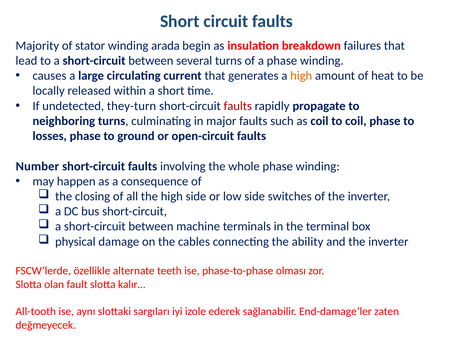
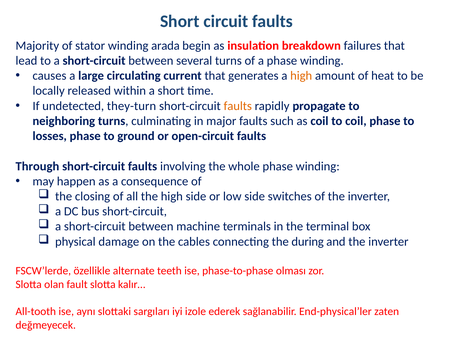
faults colour: red -> orange (238, 106)
Number: Number -> Through (37, 166)
ability: ability -> during (308, 242)
End-damage’ler: End-damage’ler -> End-physical’ler (335, 312)
